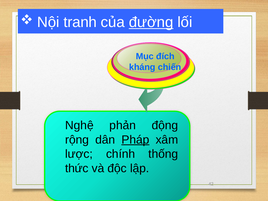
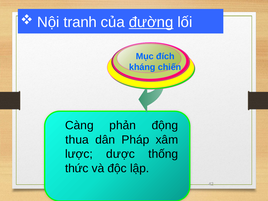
Nghệ: Nghệ -> Càng (79, 125)
rộng: rộng -> thua (77, 140)
Pháp underline: present -> none (135, 140)
chính: chính -> dược (121, 154)
